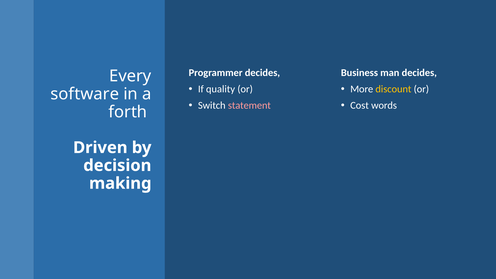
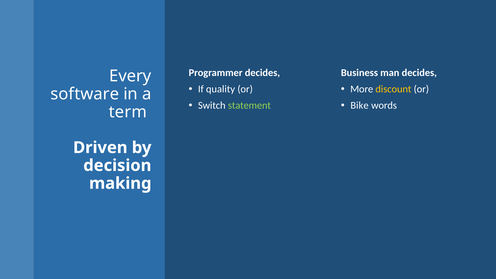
statement colour: pink -> light green (249, 106)
Cost: Cost -> Bike (359, 106)
forth: forth -> term (128, 112)
